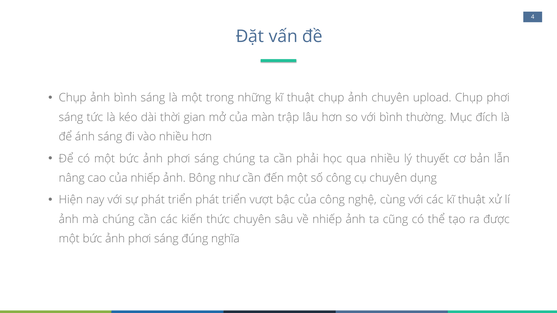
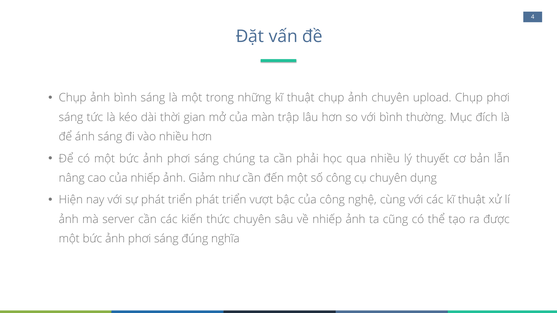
Bông: Bông -> Giảm (202, 178)
mà chúng: chúng -> server (118, 219)
